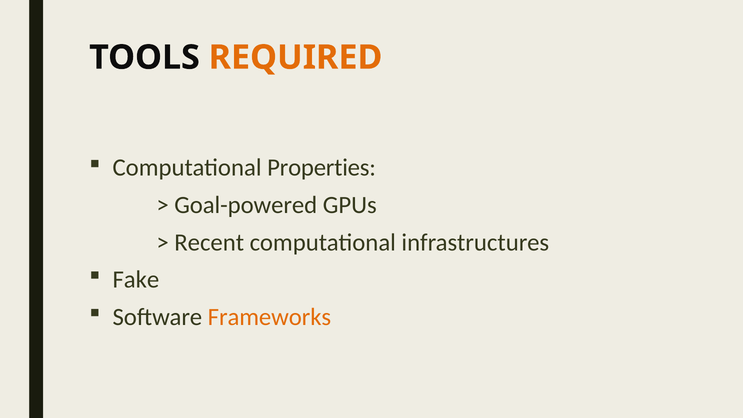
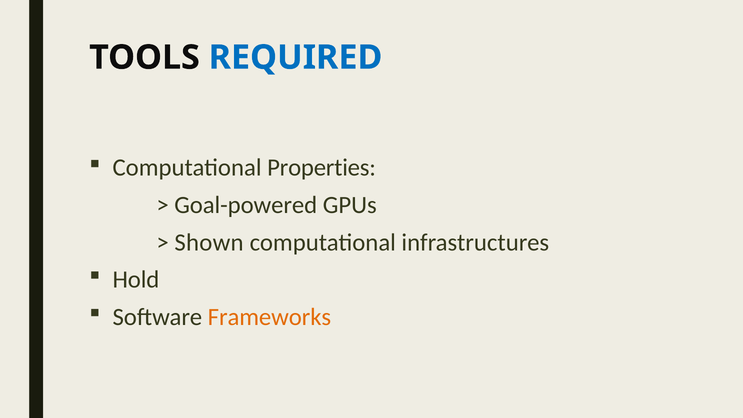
REQUIRED colour: orange -> blue (295, 57)
Recent: Recent -> Shown (209, 242)
Fake: Fake -> Hold (136, 280)
